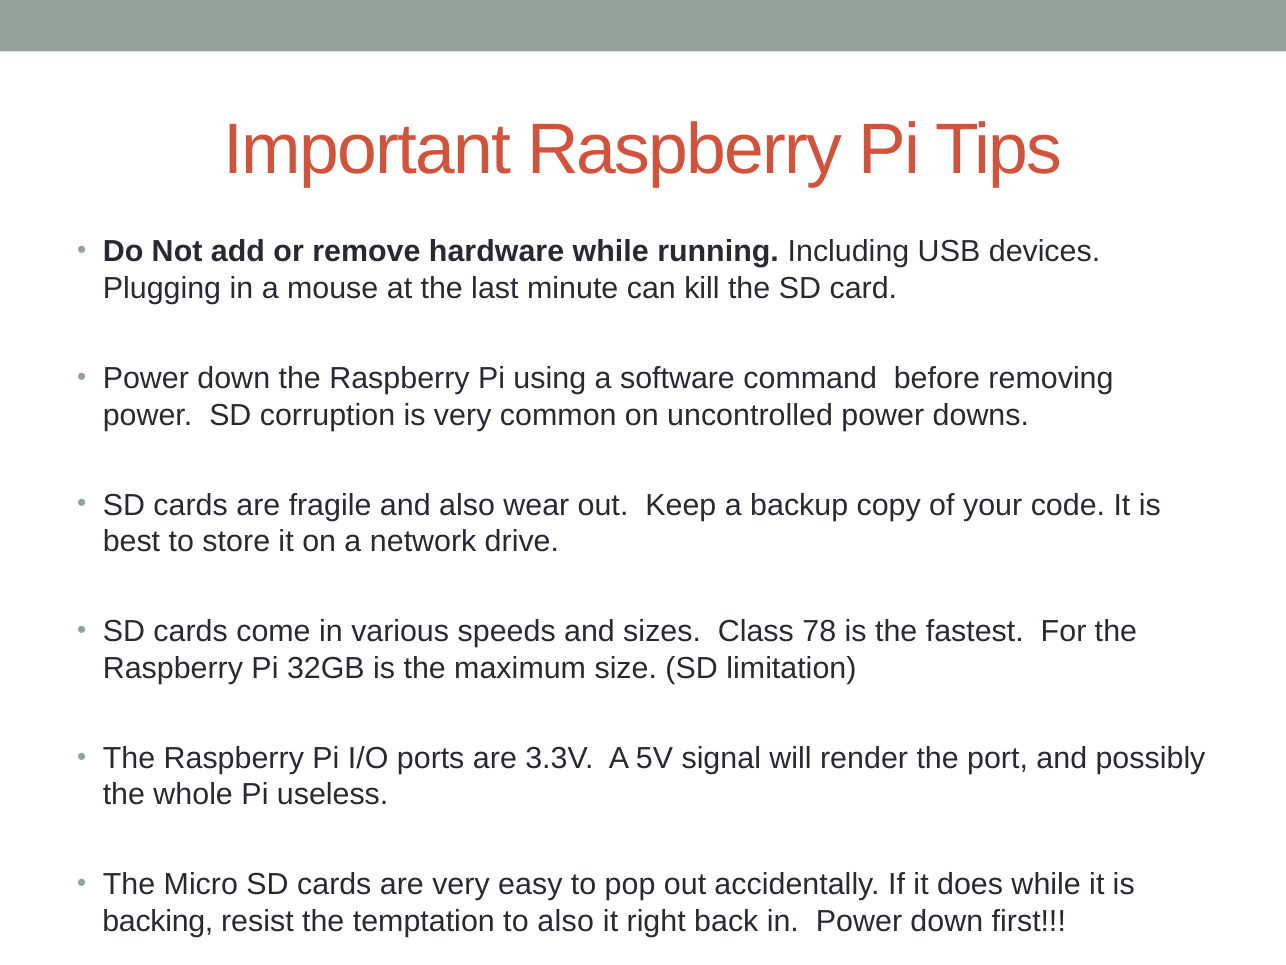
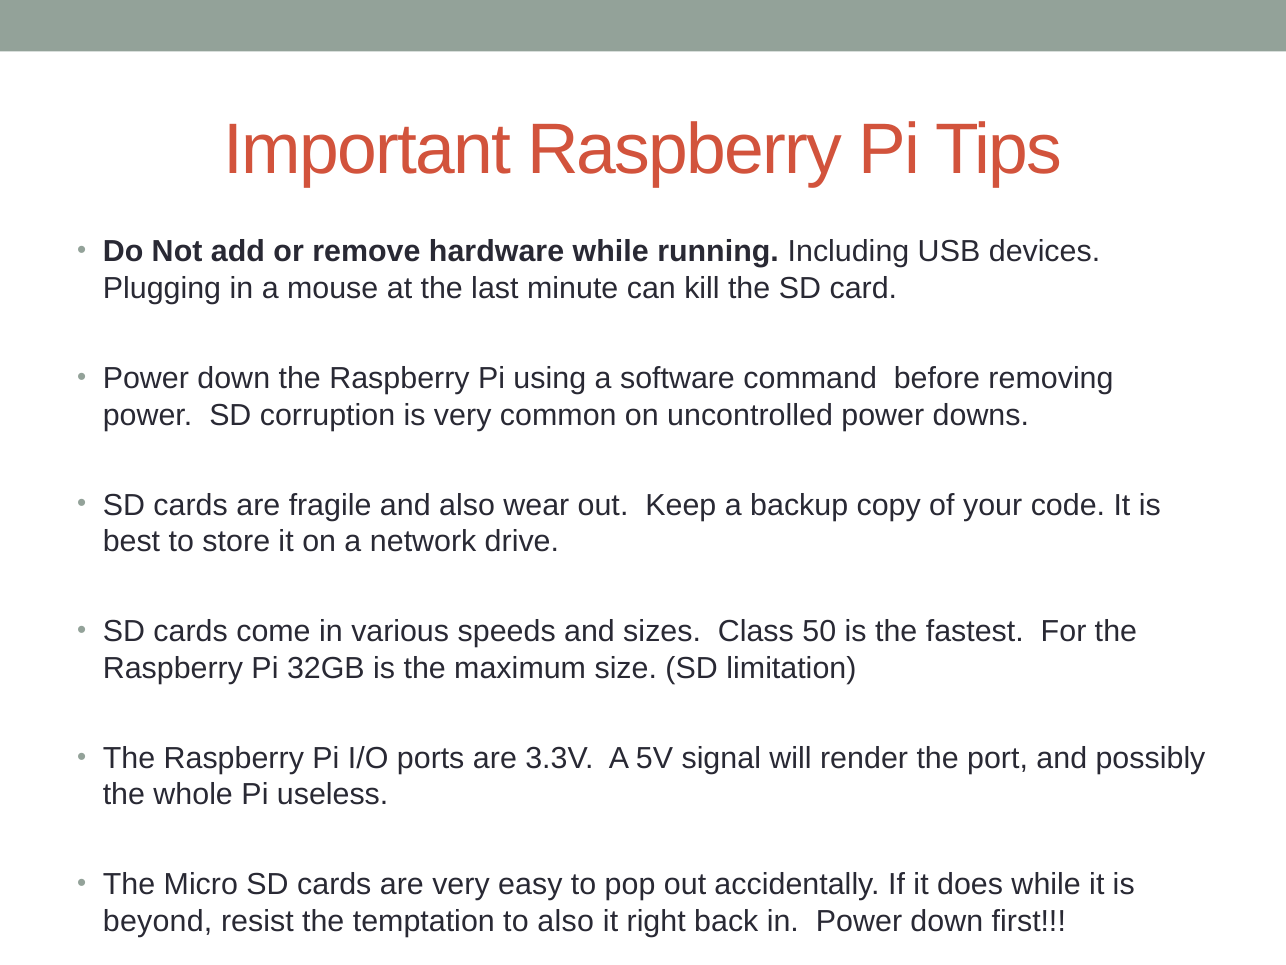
78: 78 -> 50 (819, 631)
backing: backing -> beyond (158, 921)
